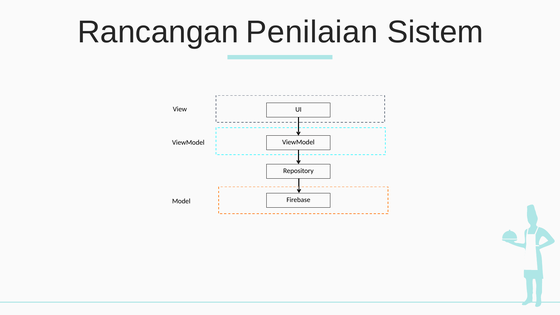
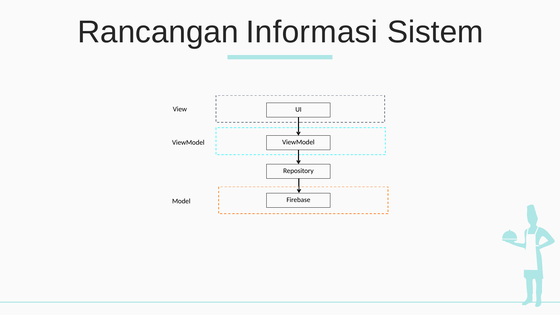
Penilaian: Penilaian -> Informasi (312, 32)
